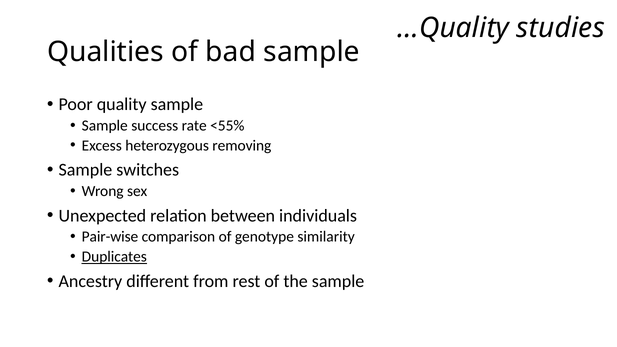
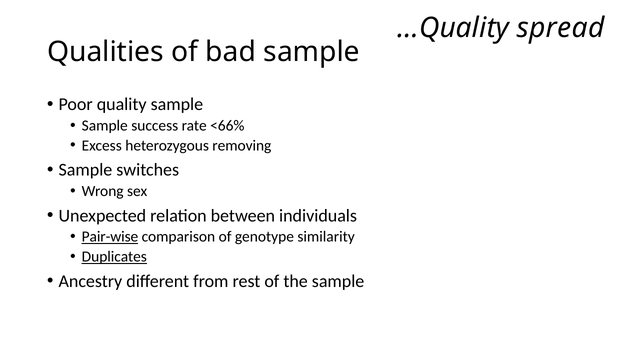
studies: studies -> spread (561, 28)
<55%: <55% -> <66% (227, 126)
Pair-wise underline: none -> present (110, 237)
